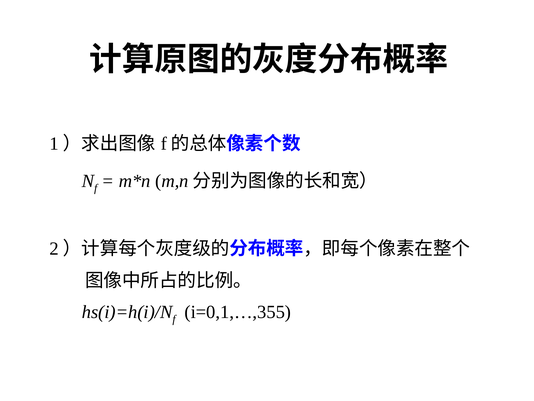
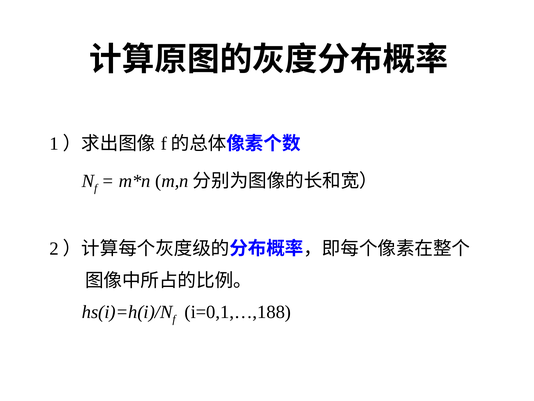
i=0,1,…,355: i=0,1,…,355 -> i=0,1,…,188 (238, 312)
